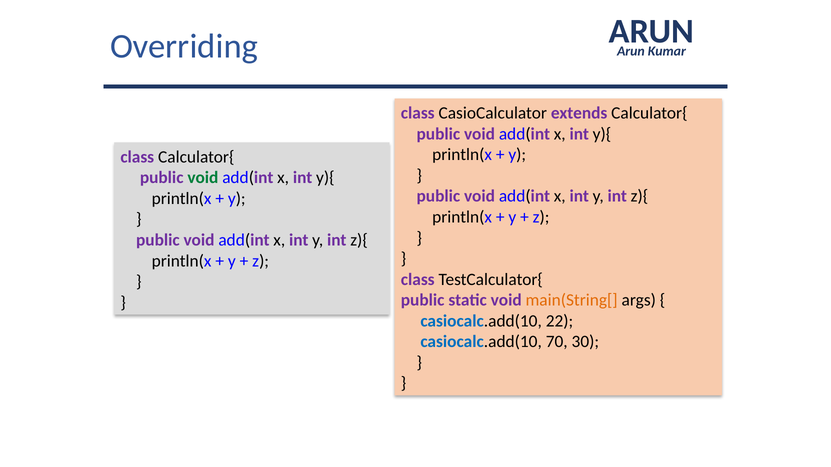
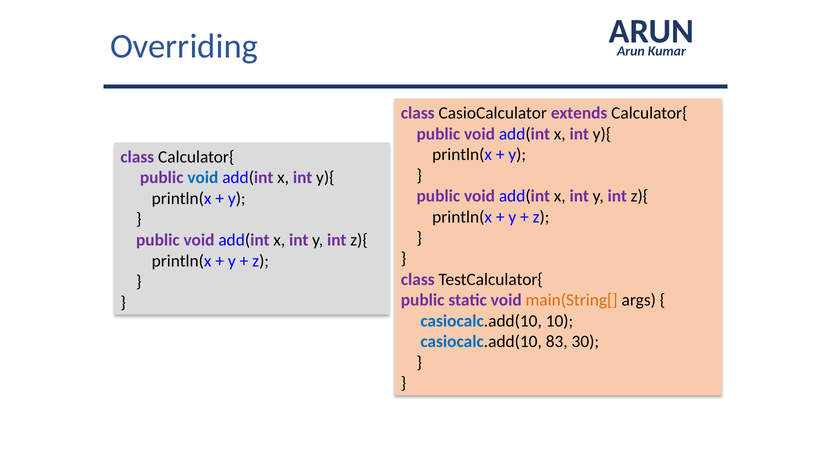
void colour: green -> blue (203, 178)
22: 22 -> 10 (559, 321)
70: 70 -> 83 (557, 342)
